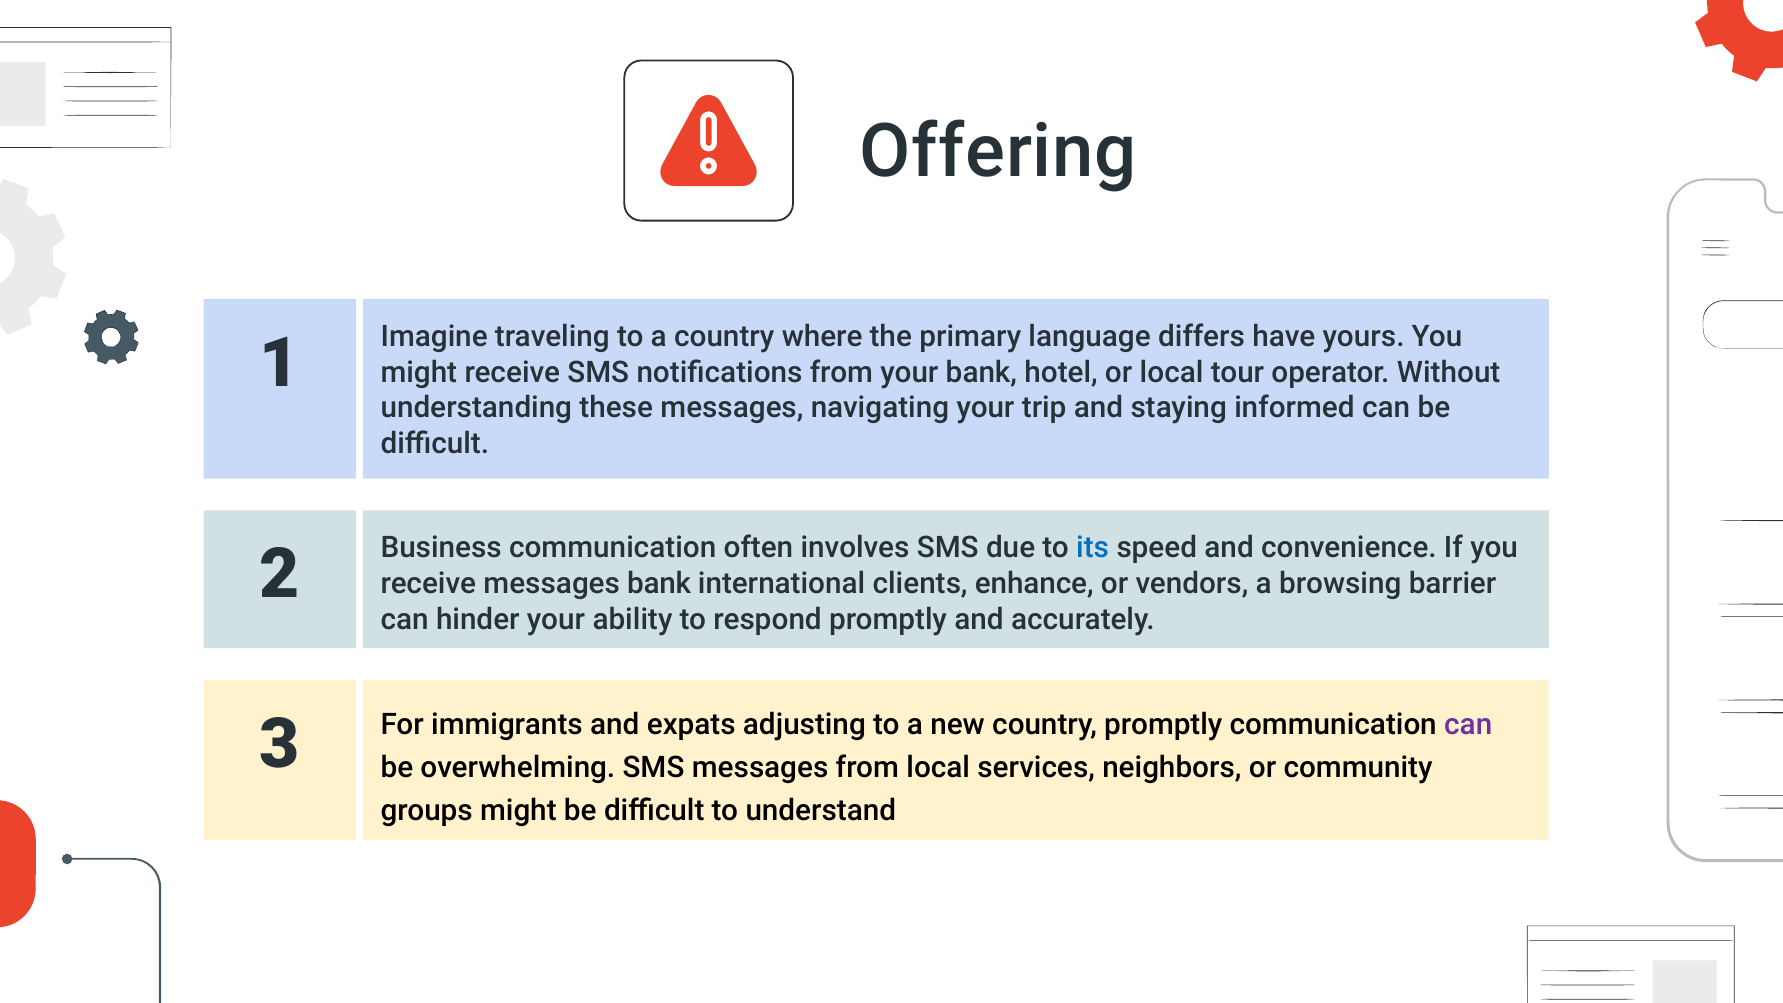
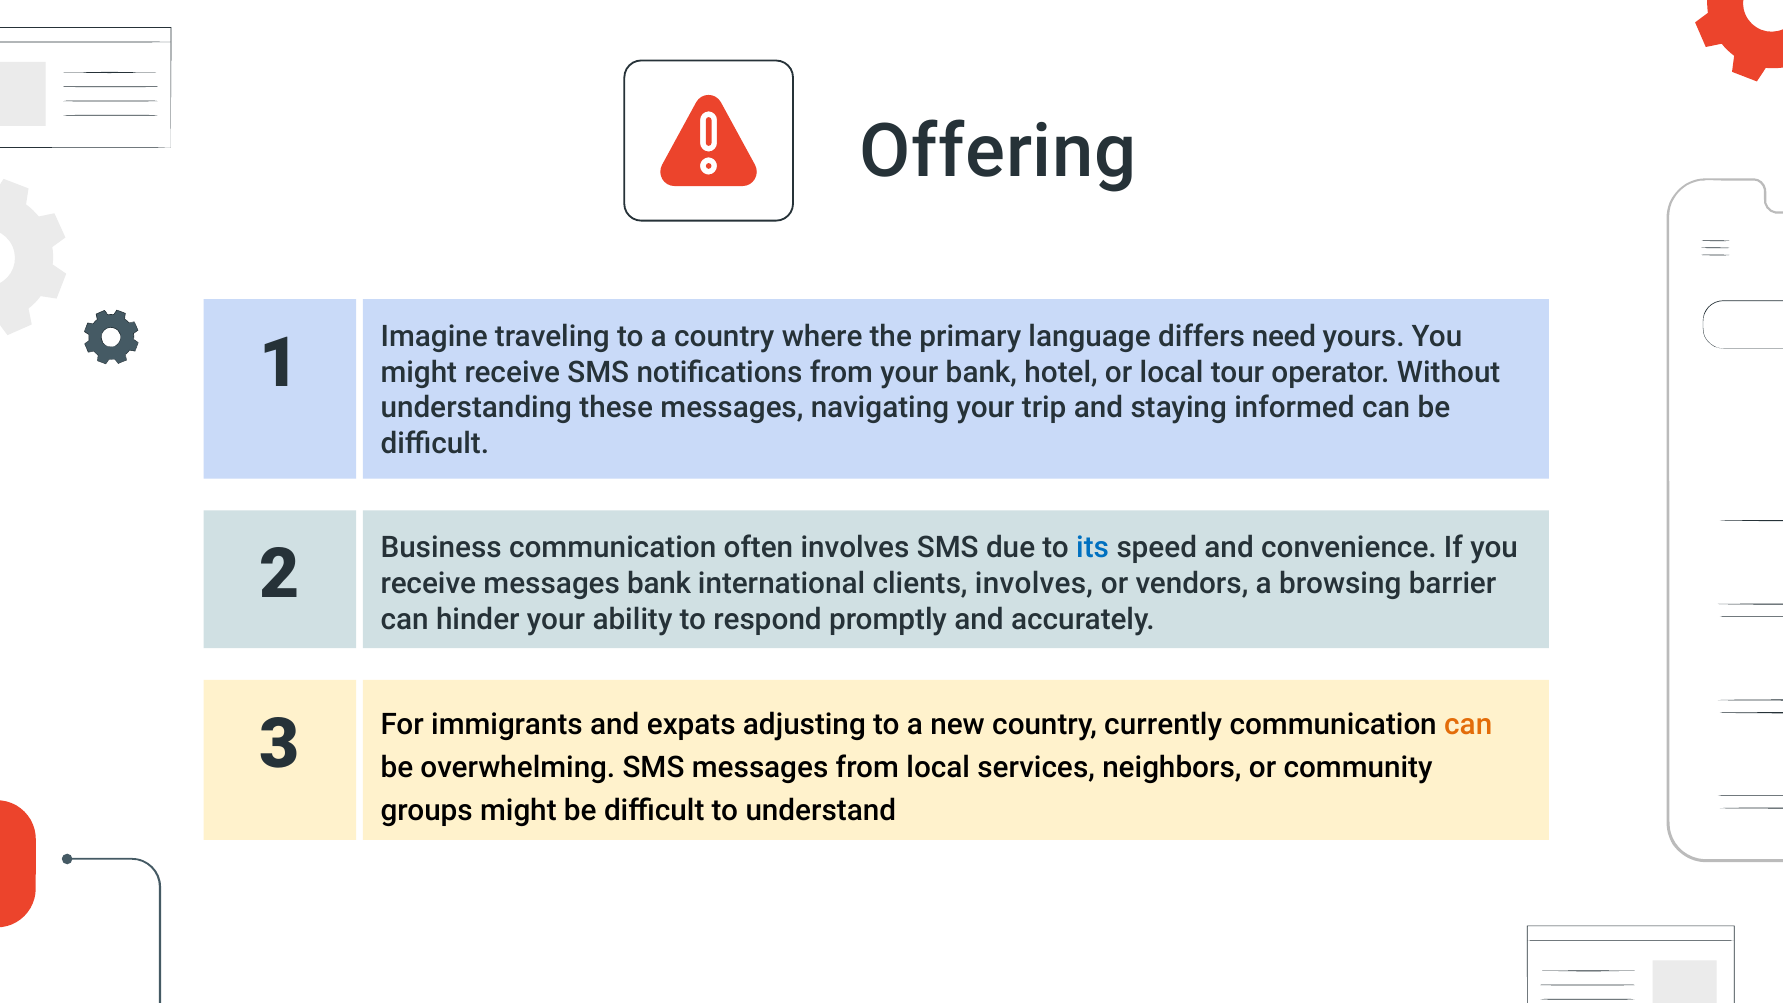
have: have -> need (1284, 337)
clients enhance: enhance -> involves (1034, 584)
country promptly: promptly -> currently (1163, 725)
can colour: purple -> orange (1468, 725)
